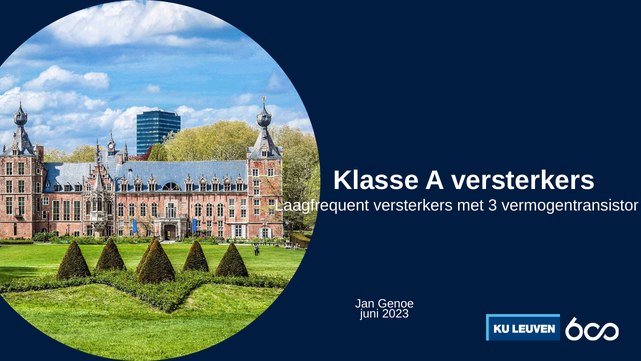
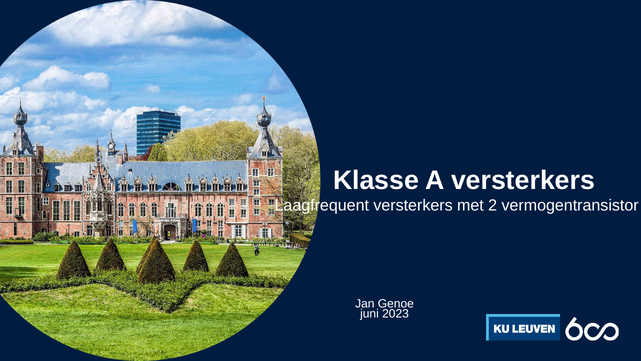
3: 3 -> 2 (493, 205)
